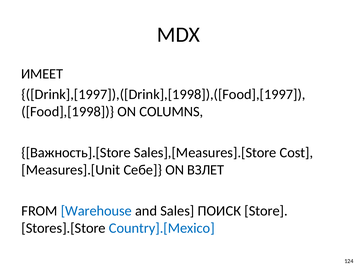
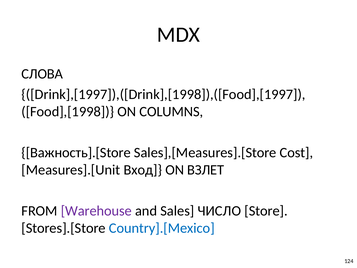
ИМЕЕТ: ИМЕЕТ -> СЛОВА (42, 74)
Себе: Себе -> Вход (143, 170)
Warehouse colour: blue -> purple (96, 211)
ПОИСК: ПОИСК -> ЧИСЛО (219, 211)
